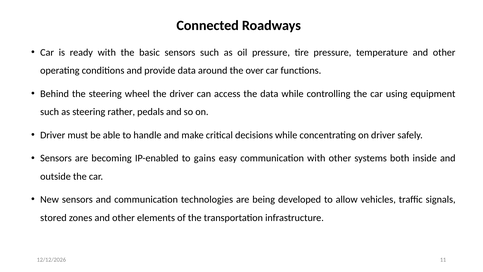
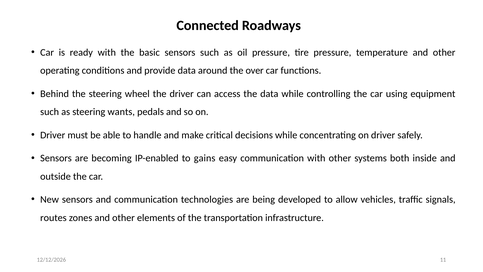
rather: rather -> wants (121, 112)
stored: stored -> routes (53, 217)
